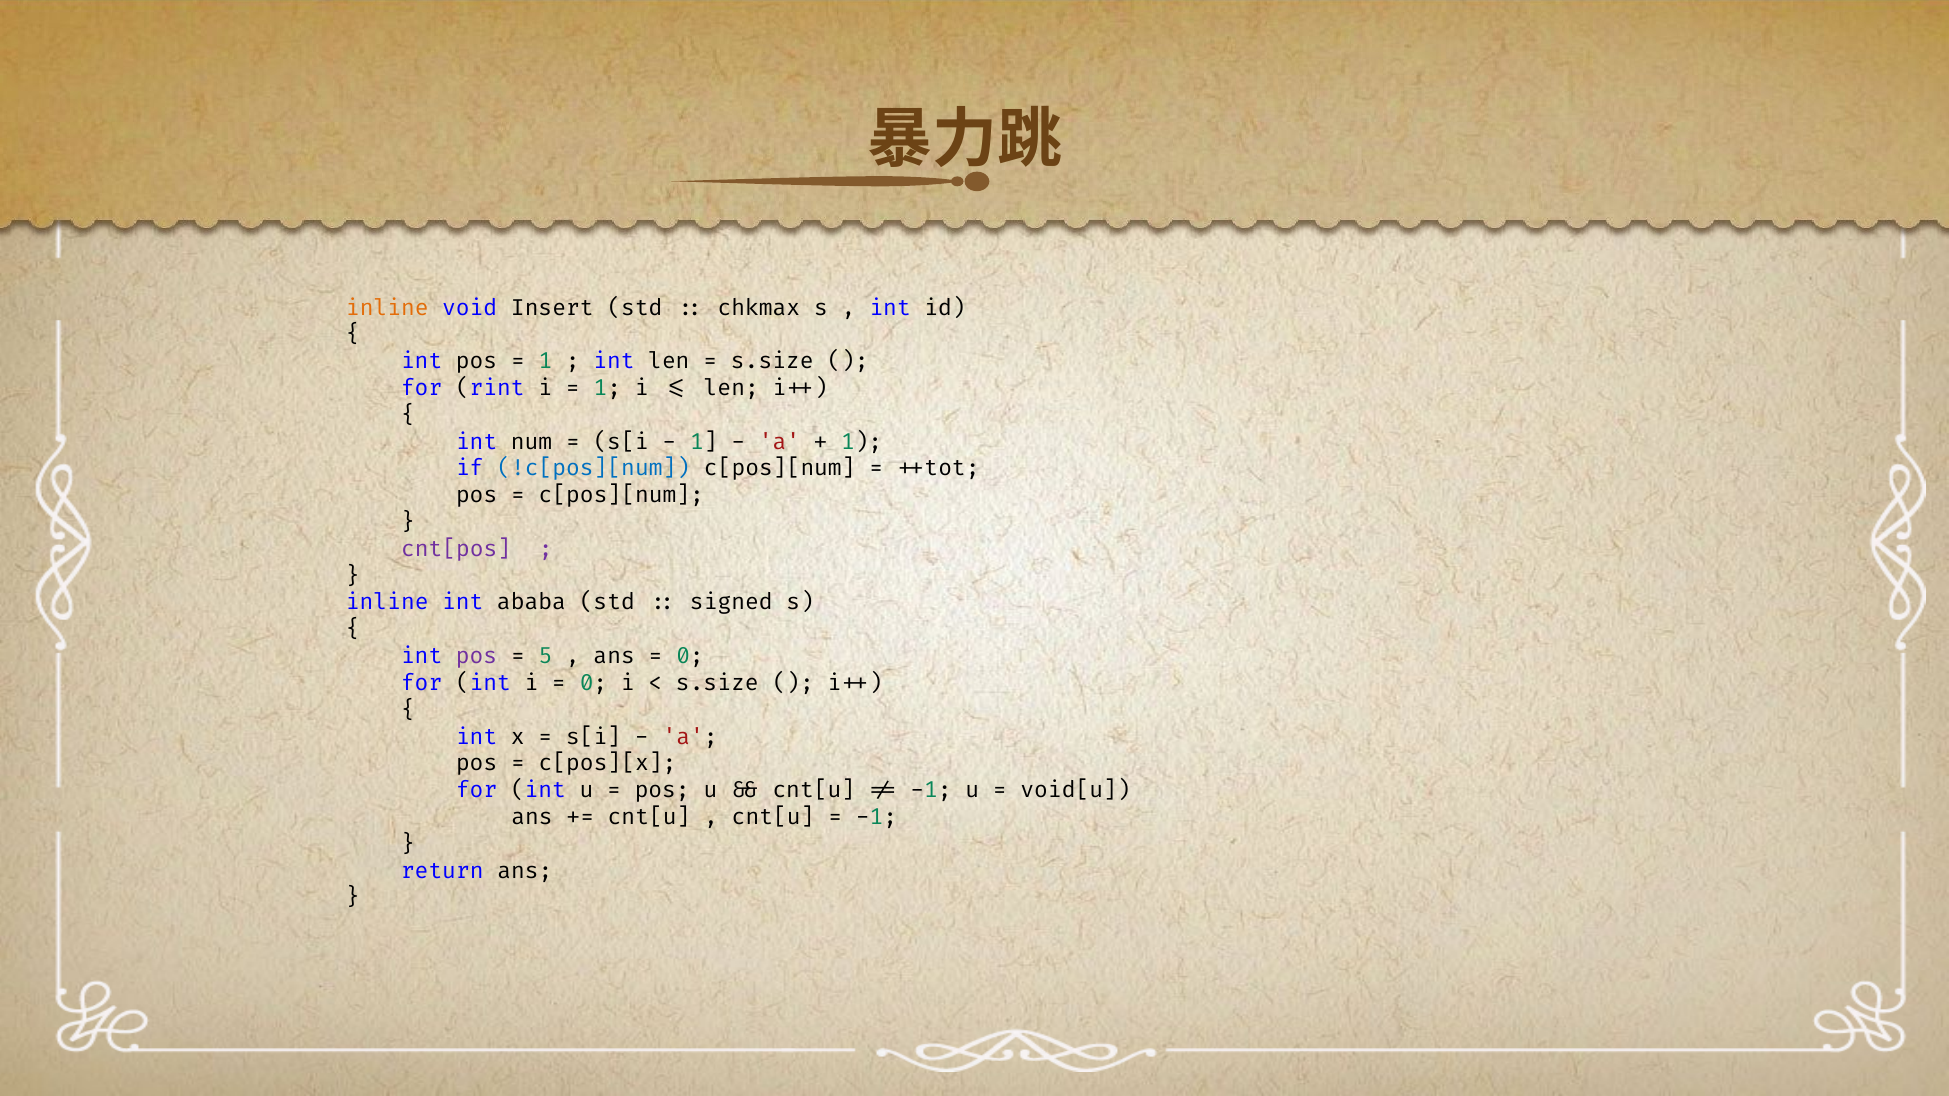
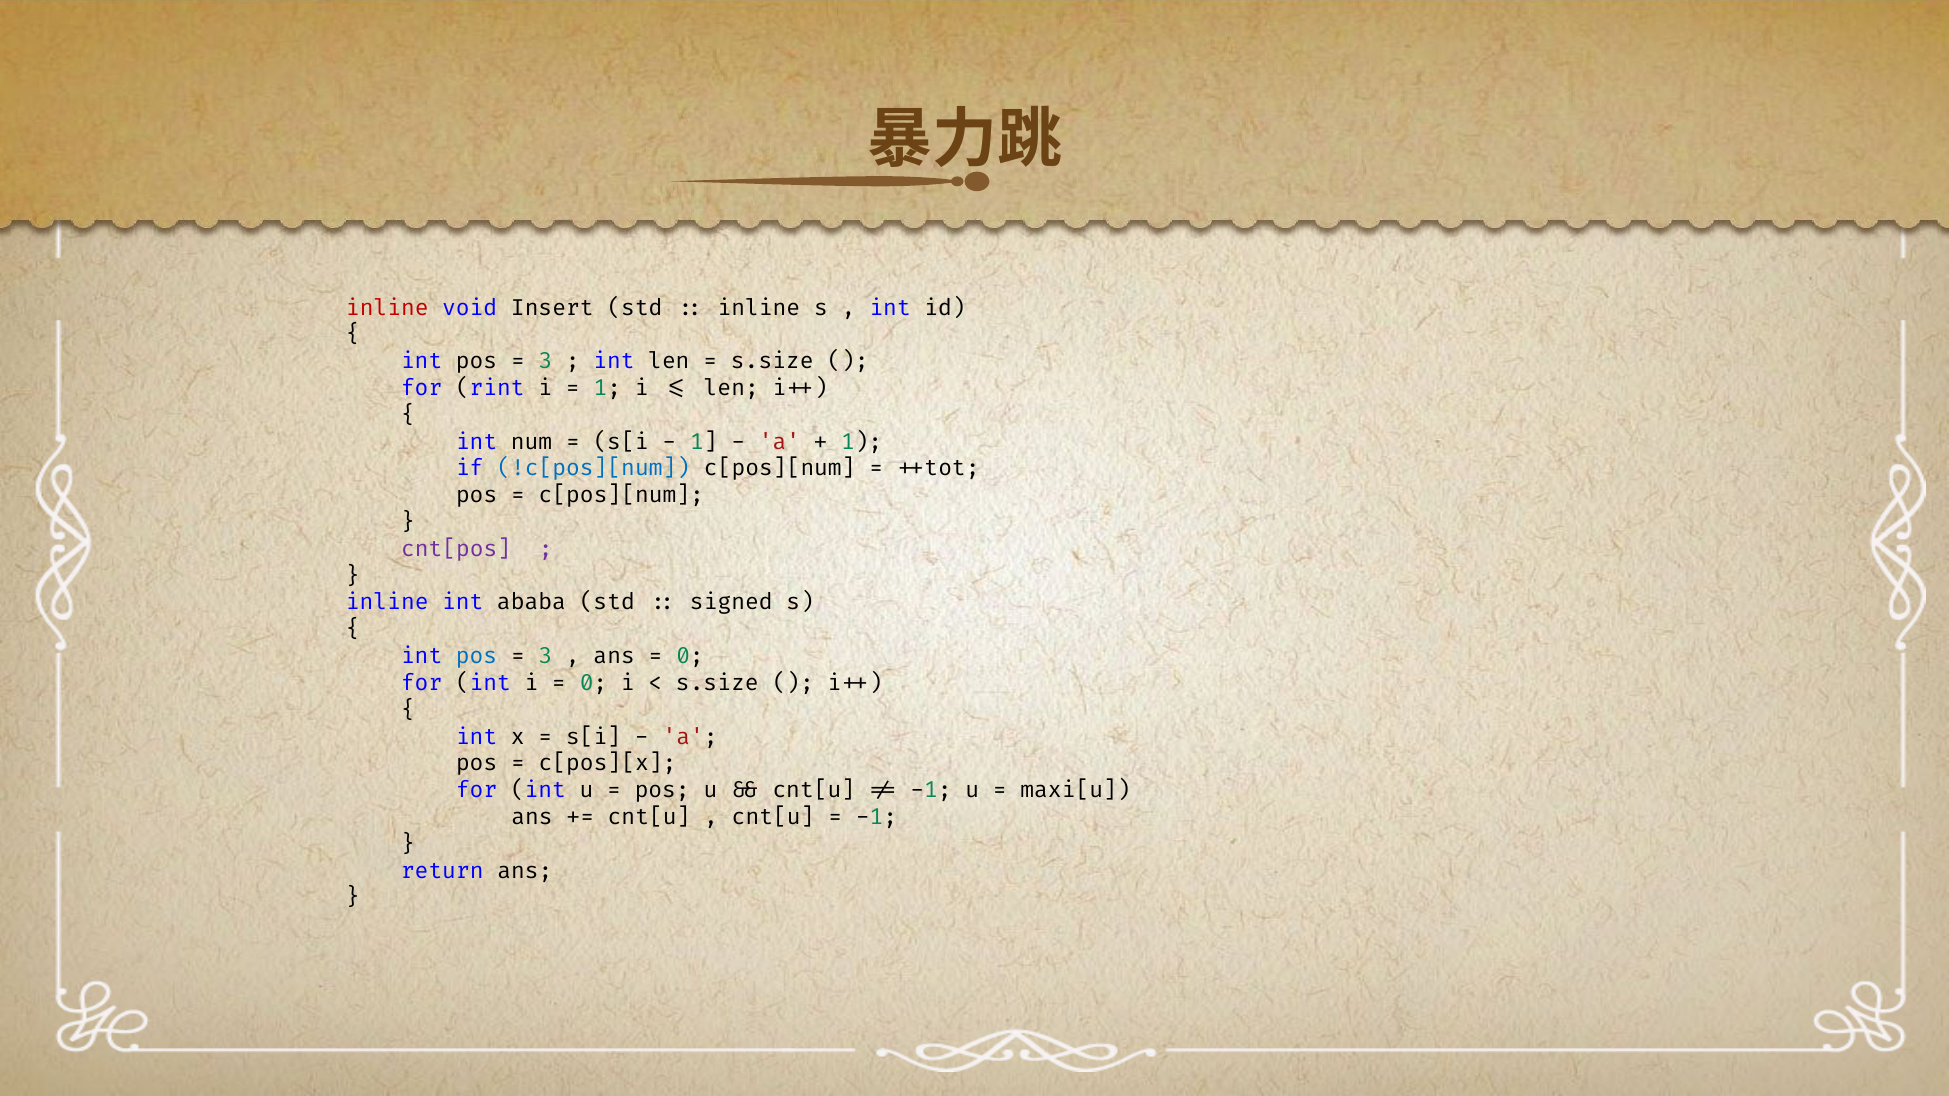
inline colour: orange -> red (387, 308)
chkmax: chkmax -> inline (759, 308)
1: 1 -> 3 (546, 361)
pos colour: purple -> blue (476, 656)
5: 5 -> 3 (546, 656)
void[u: void[u -> maxi[u (1076, 790)
